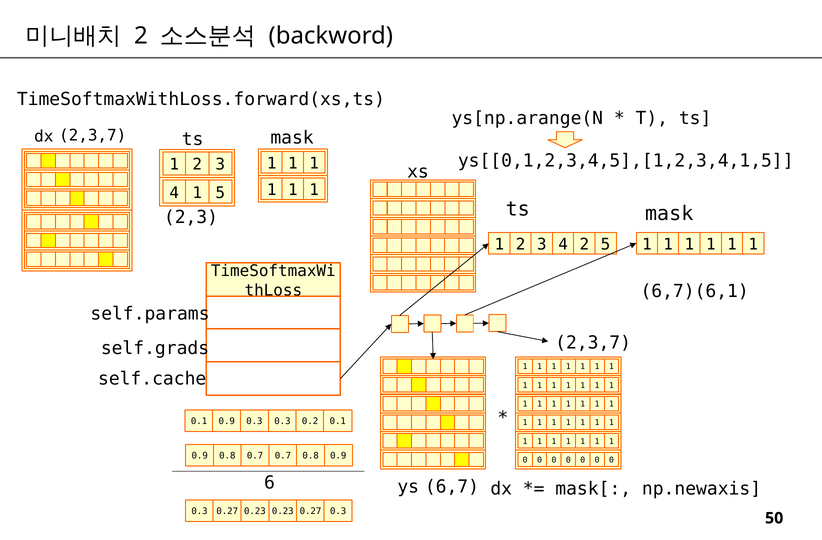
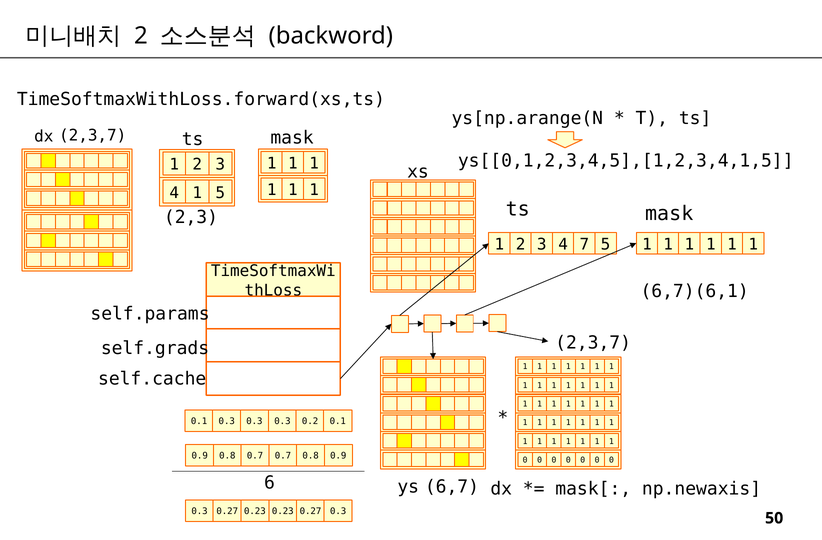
4 2: 2 -> 7 (584, 245)
0.1 0.9: 0.9 -> 0.3 (227, 421)
